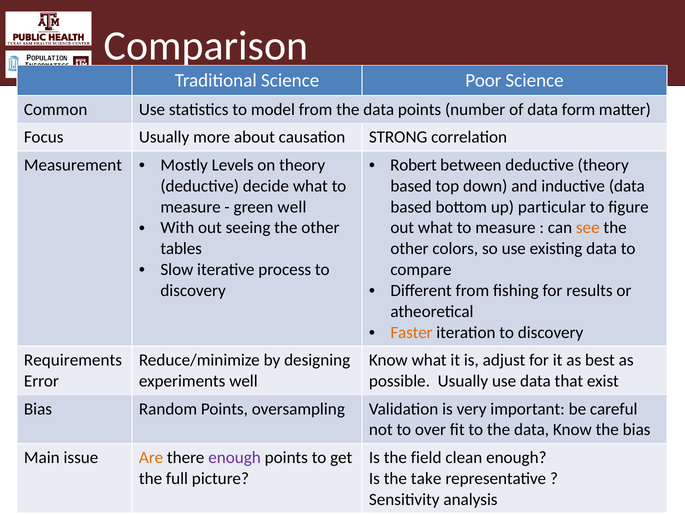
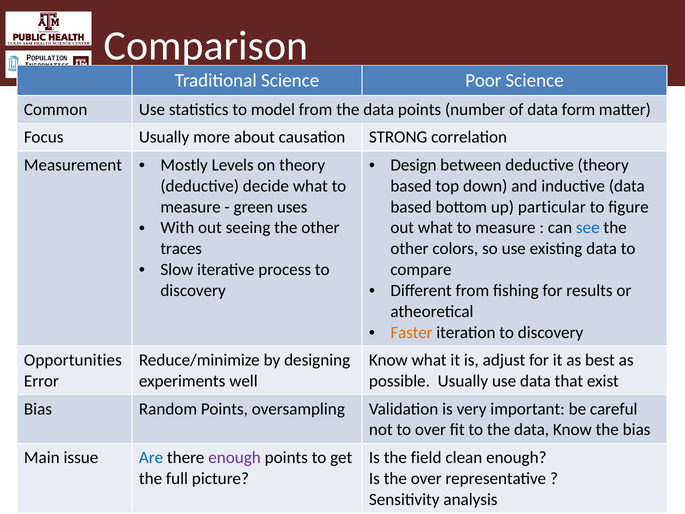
Robert: Robert -> Design (413, 165)
green well: well -> uses (292, 207)
see colour: orange -> blue (588, 228)
tables: tables -> traces (181, 249)
Requirements: Requirements -> Opportunities (73, 360)
Are colour: orange -> blue (151, 457)
the take: take -> over (426, 478)
